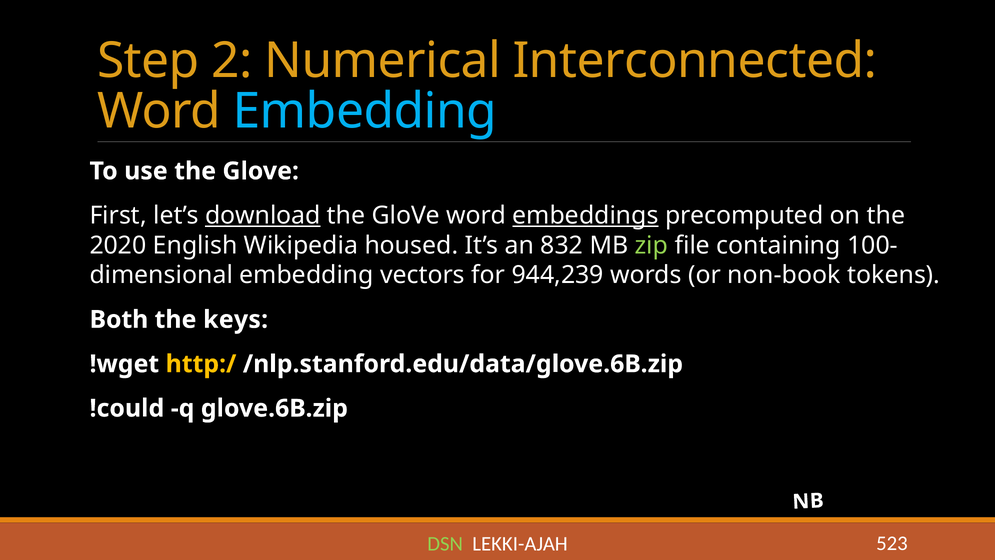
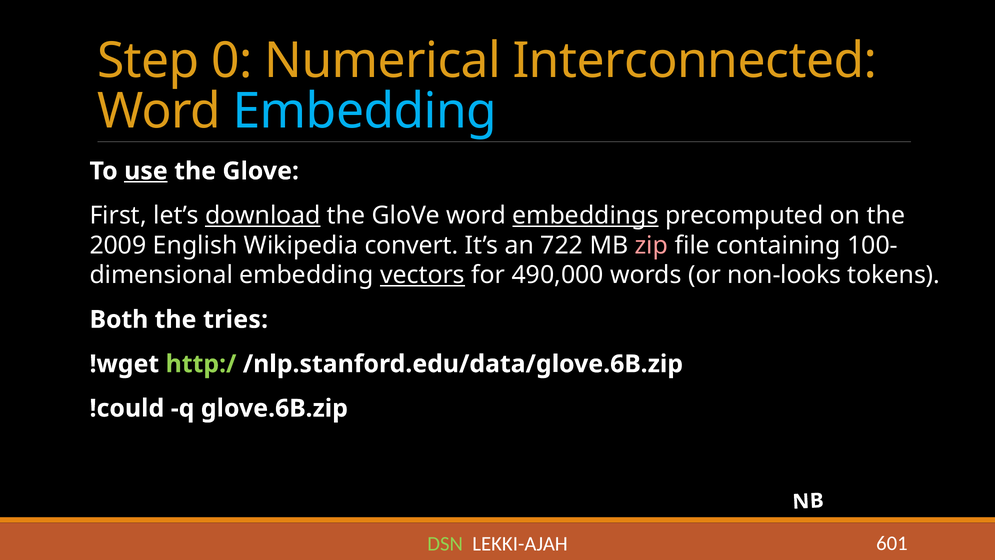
2: 2 -> 0 (232, 61)
use underline: none -> present (146, 171)
2020: 2020 -> 2009 (118, 245)
housed: housed -> convert (411, 245)
832: 832 -> 722 (562, 245)
zip colour: light green -> pink (651, 245)
vectors underline: none -> present (423, 275)
944,239: 944,239 -> 490,000 (558, 275)
non-book: non-book -> non-looks (784, 275)
keys: keys -> tries (236, 319)
http:/ colour: yellow -> light green (201, 364)
523: 523 -> 601 (892, 543)
